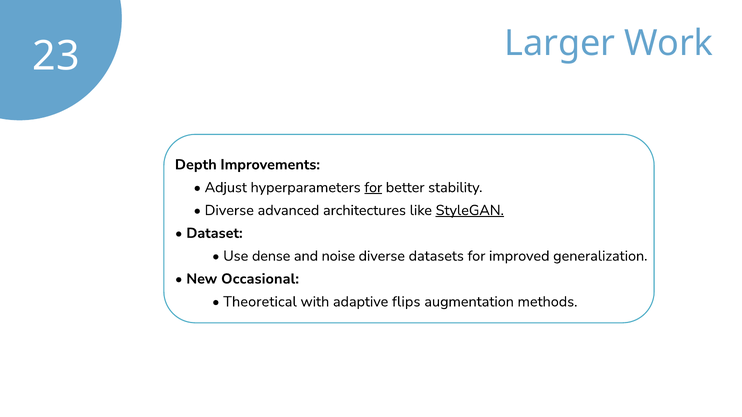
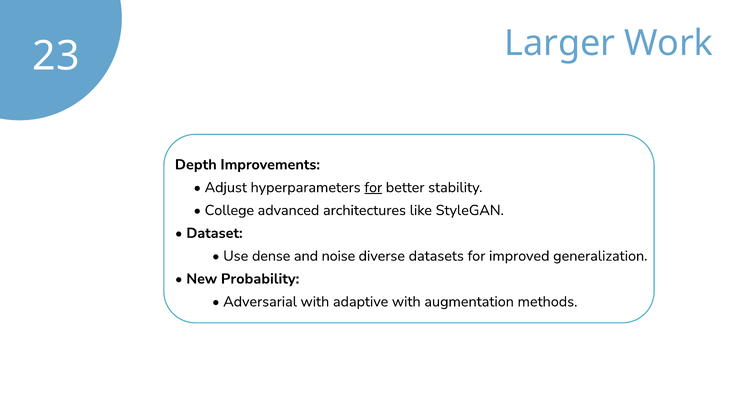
Diverse: Diverse -> College (229, 210)
StyleGAN underline: present -> none (470, 210)
Occasional: Occasional -> Probability (260, 279)
Theoretical: Theoretical -> Adversarial (260, 302)
adaptive flips: flips -> with (406, 302)
